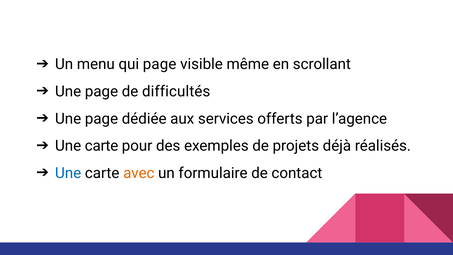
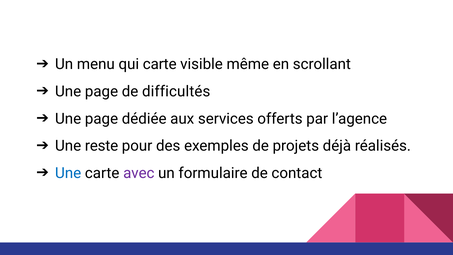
qui page: page -> carte (160, 64)
carte: carte -> reste (102, 146)
avec colour: orange -> purple (139, 173)
